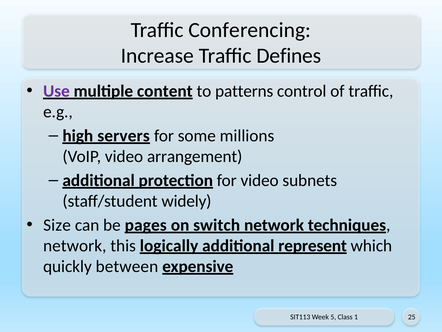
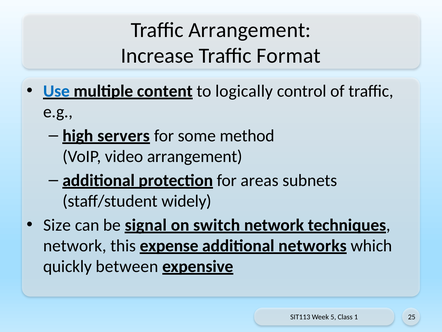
Traffic Conferencing: Conferencing -> Arrangement (250, 30)
Defines: Defines -> Format (289, 56)
Use colour: purple -> blue (56, 91)
patterns: patterns -> logically (244, 91)
millions: millions -> method (247, 136)
for video: video -> areas (260, 180)
pages: pages -> signal (146, 225)
logically: logically -> expense (169, 245)
represent: represent -> networks (312, 245)
